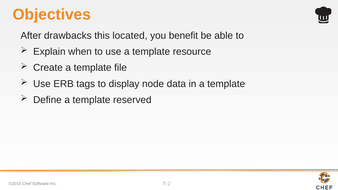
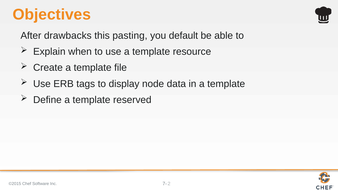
located: located -> pasting (130, 36)
benefit: benefit -> default (183, 36)
